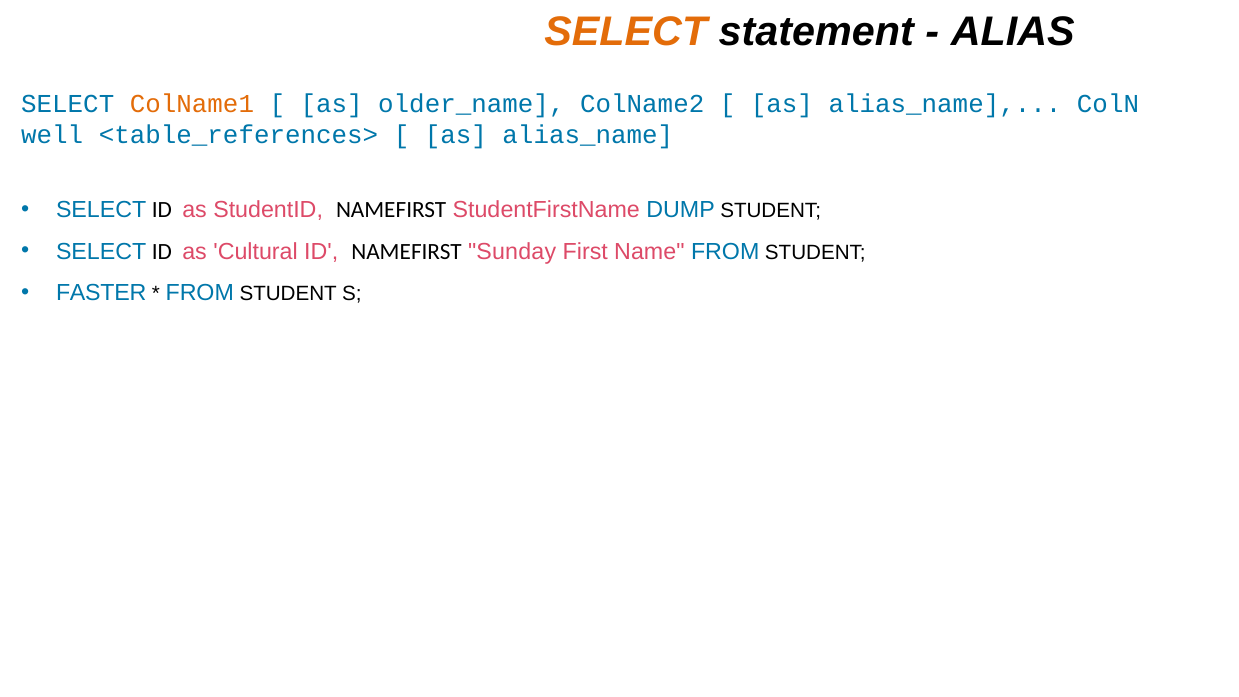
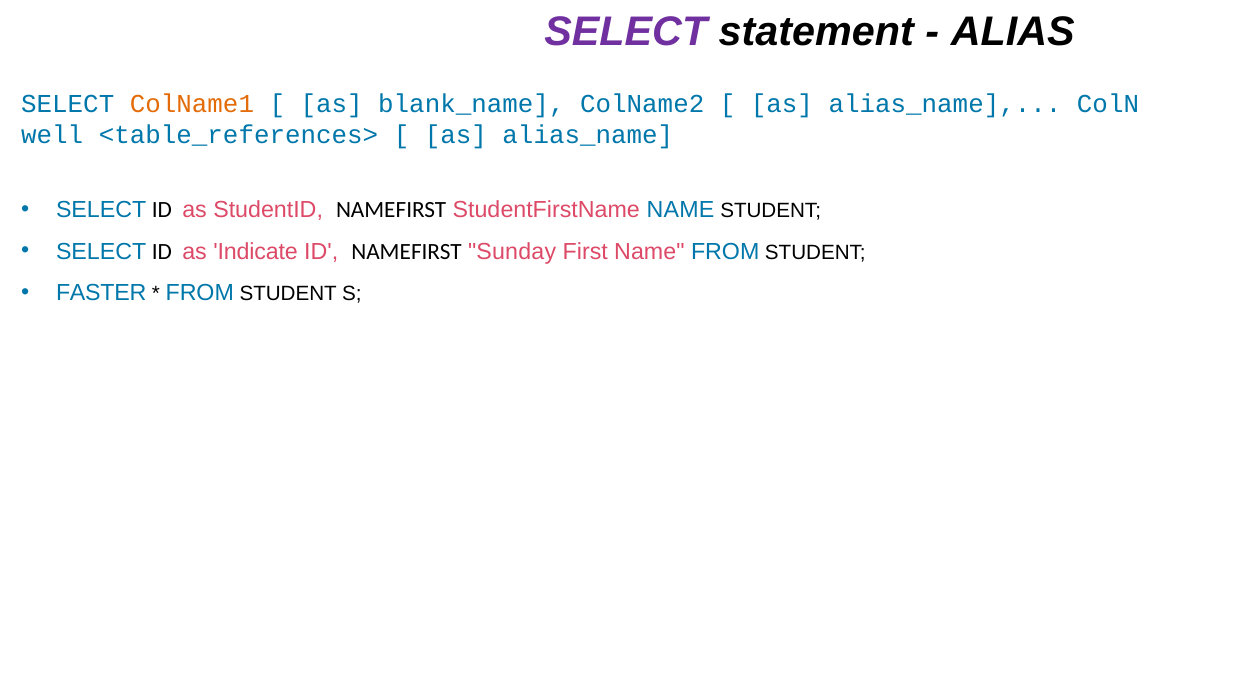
SELECT colour: orange -> purple (626, 32)
older_name: older_name -> blank_name (471, 104)
StudentFirstName DUMP: DUMP -> NAME (680, 210)
Cultural: Cultural -> Indicate (256, 251)
